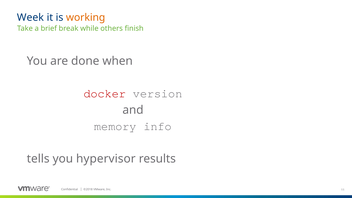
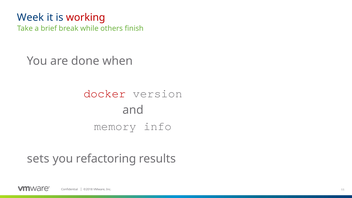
working colour: orange -> red (86, 17)
tells: tells -> sets (38, 159)
hypervisor: hypervisor -> refactoring (106, 159)
